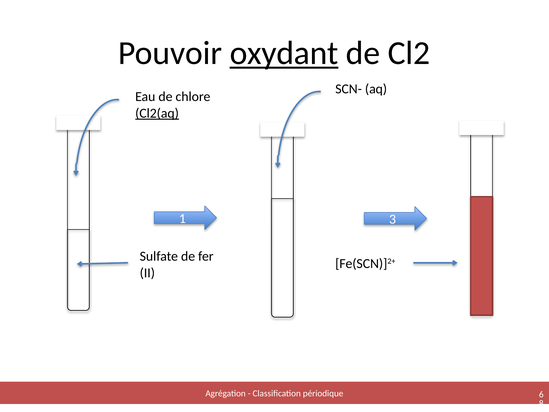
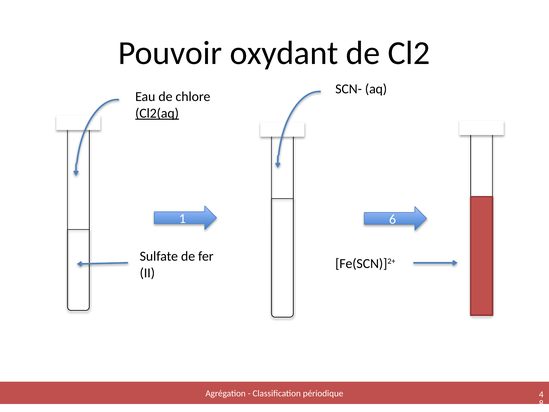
oxydant underline: present -> none (284, 53)
3: 3 -> 6 (392, 219)
6: 6 -> 4 (541, 394)
